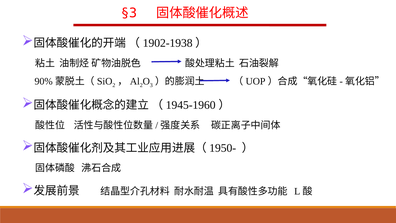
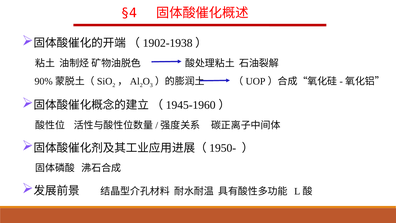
§3: §3 -> §4 (129, 13)
